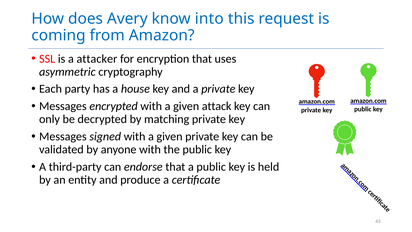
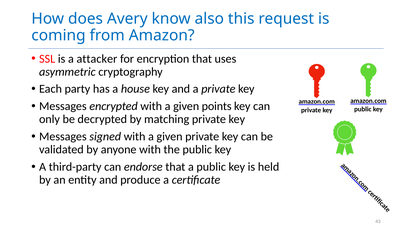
into: into -> also (209, 19)
attack: attack -> points (217, 106)
